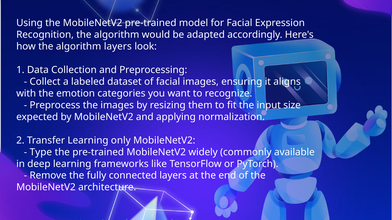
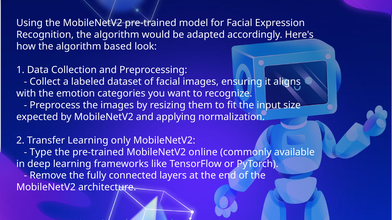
algorithm layers: layers -> based (118, 47)
widely: widely -> online (203, 152)
